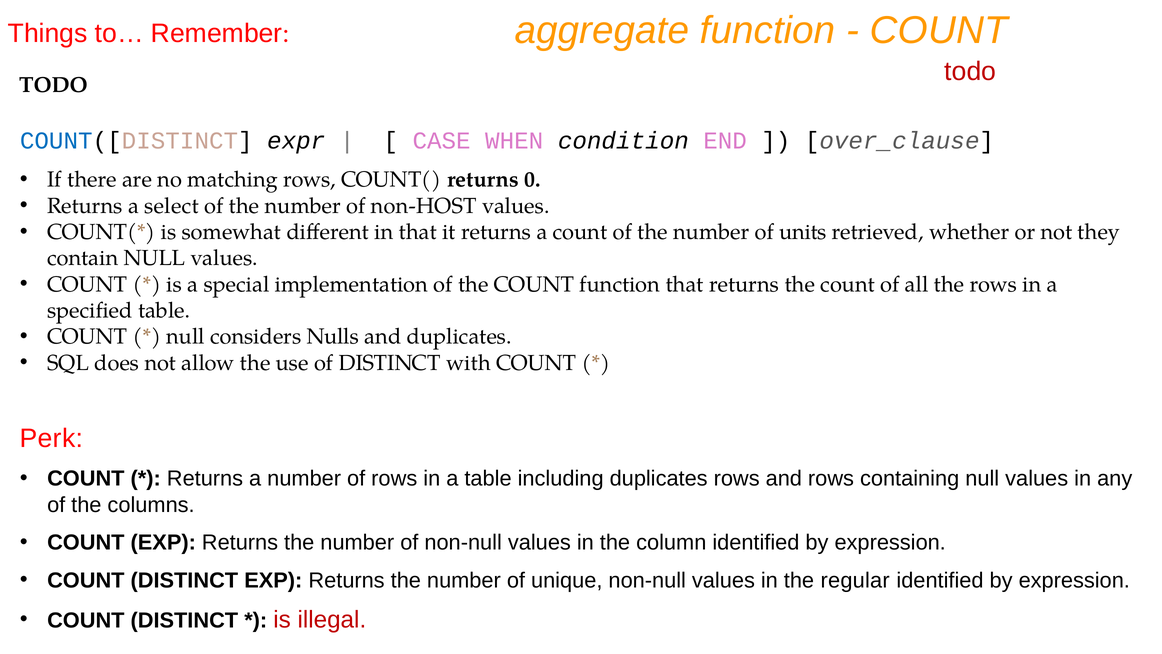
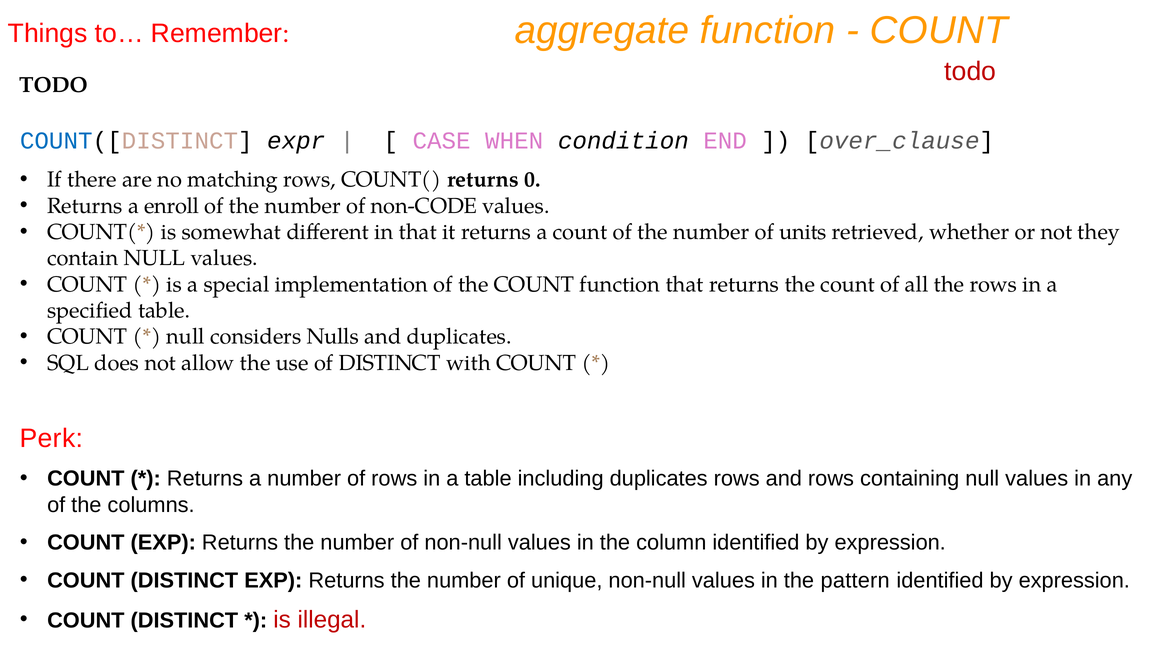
select: select -> enroll (172, 206)
non-HOST: non-HOST -> non-CODE (424, 206)
regular: regular -> pattern (855, 580)
